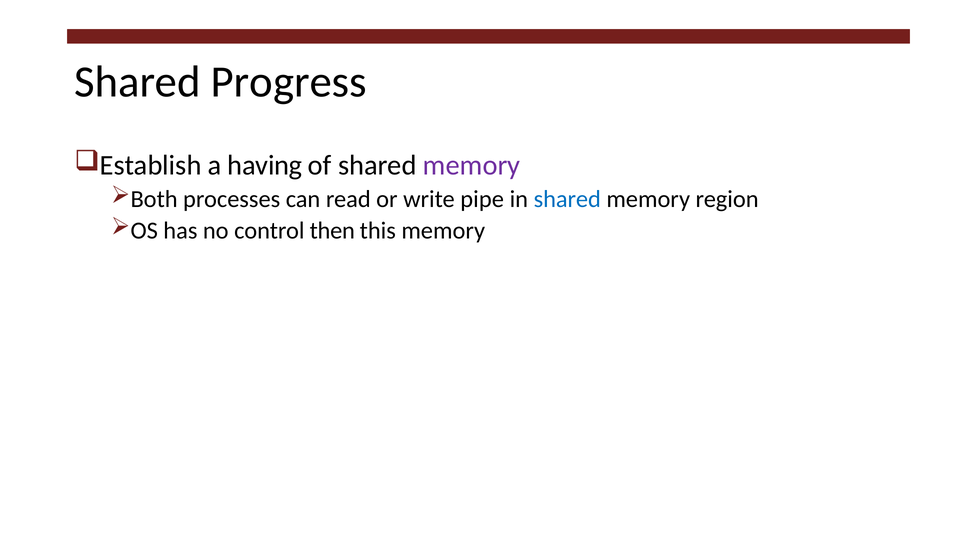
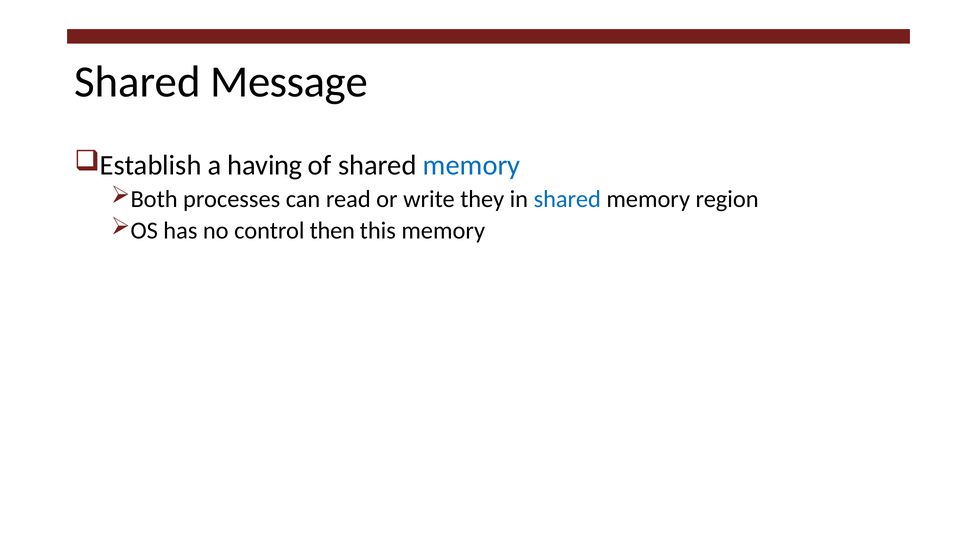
Progress: Progress -> Message (289, 82)
memory colour: purple -> blue (472, 165)
pipe: pipe -> they (482, 199)
